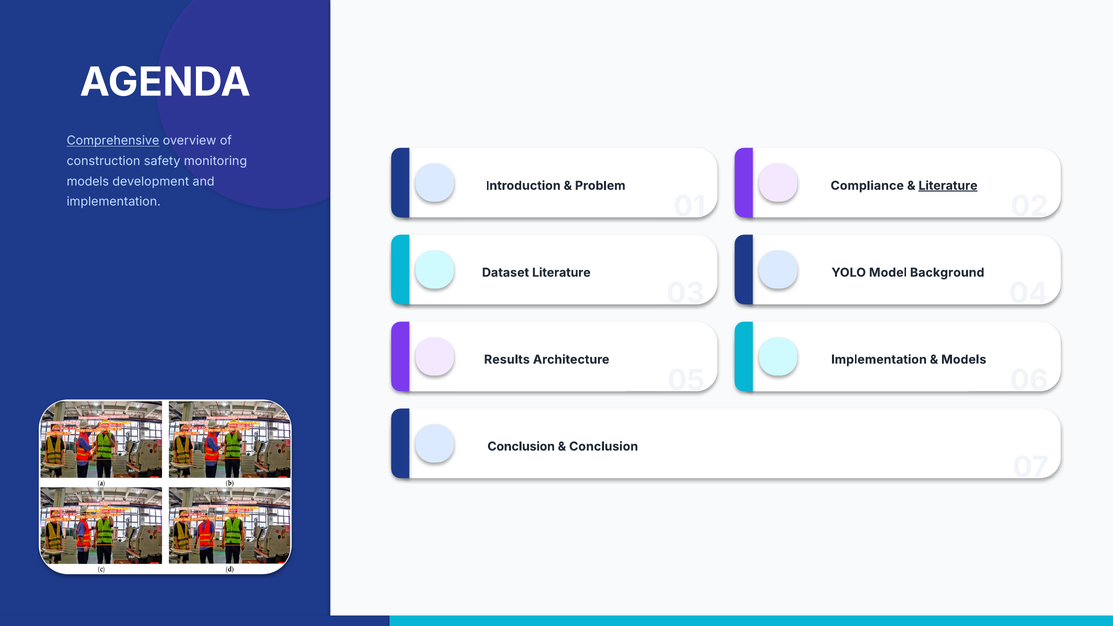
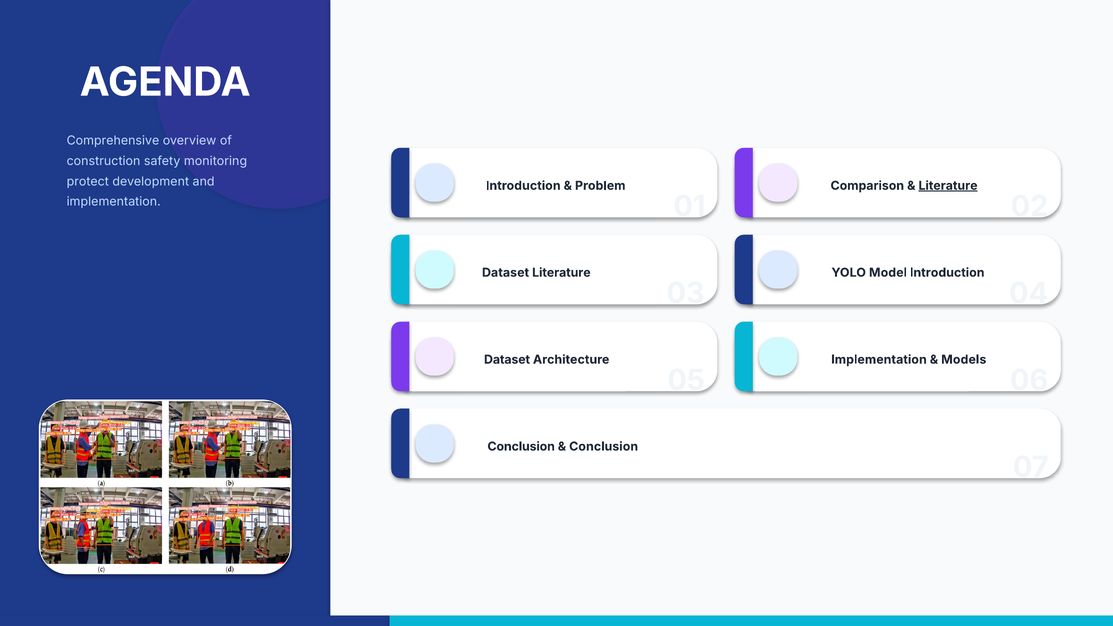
Comprehensive underline: present -> none (113, 141)
models: models -> protect (88, 182)
Compliance: Compliance -> Comparison (867, 186)
Model Background: Background -> Introduction (947, 273)
Results: Results -> Dataset (507, 360)
